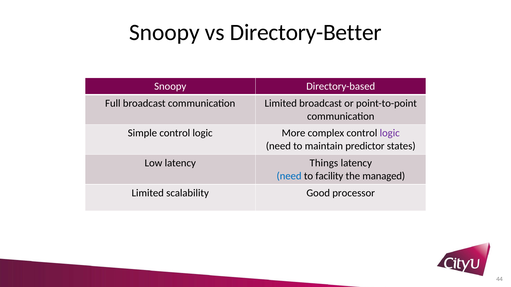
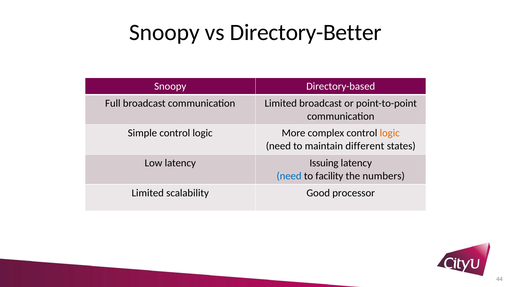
logic colour: purple -> orange (390, 133)
predictor: predictor -> different (365, 146)
Things: Things -> Issuing (324, 163)
managed: managed -> numbers (384, 176)
